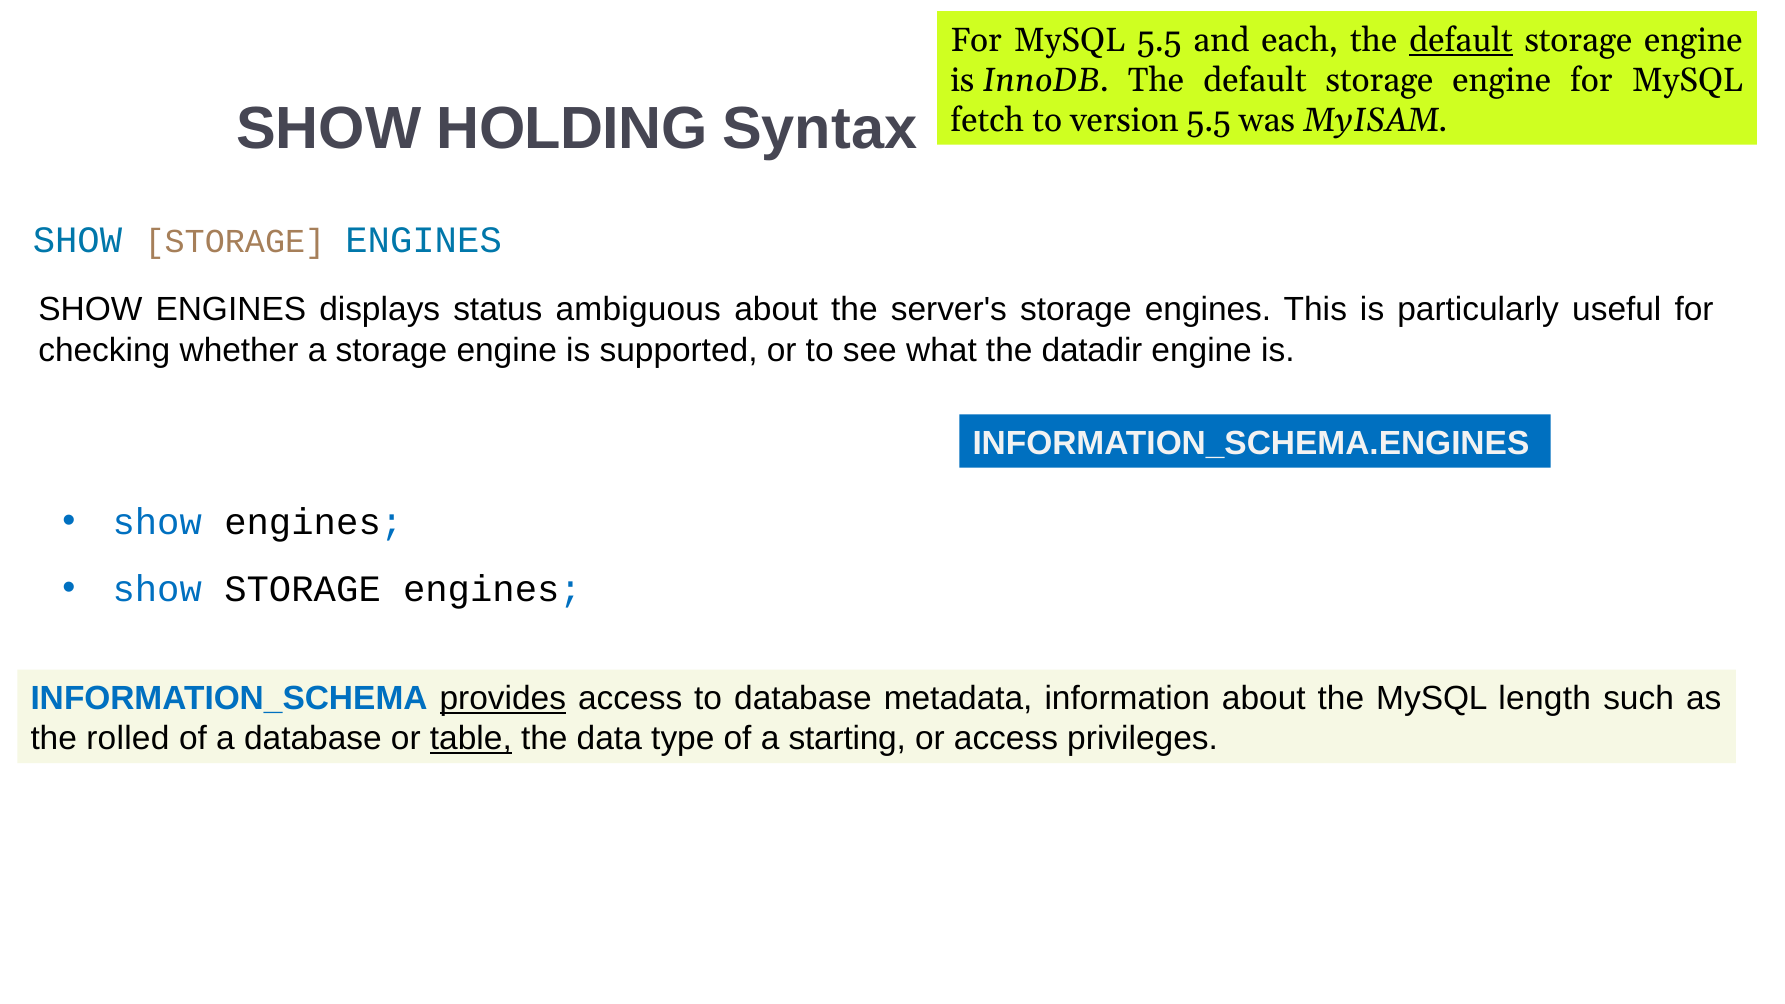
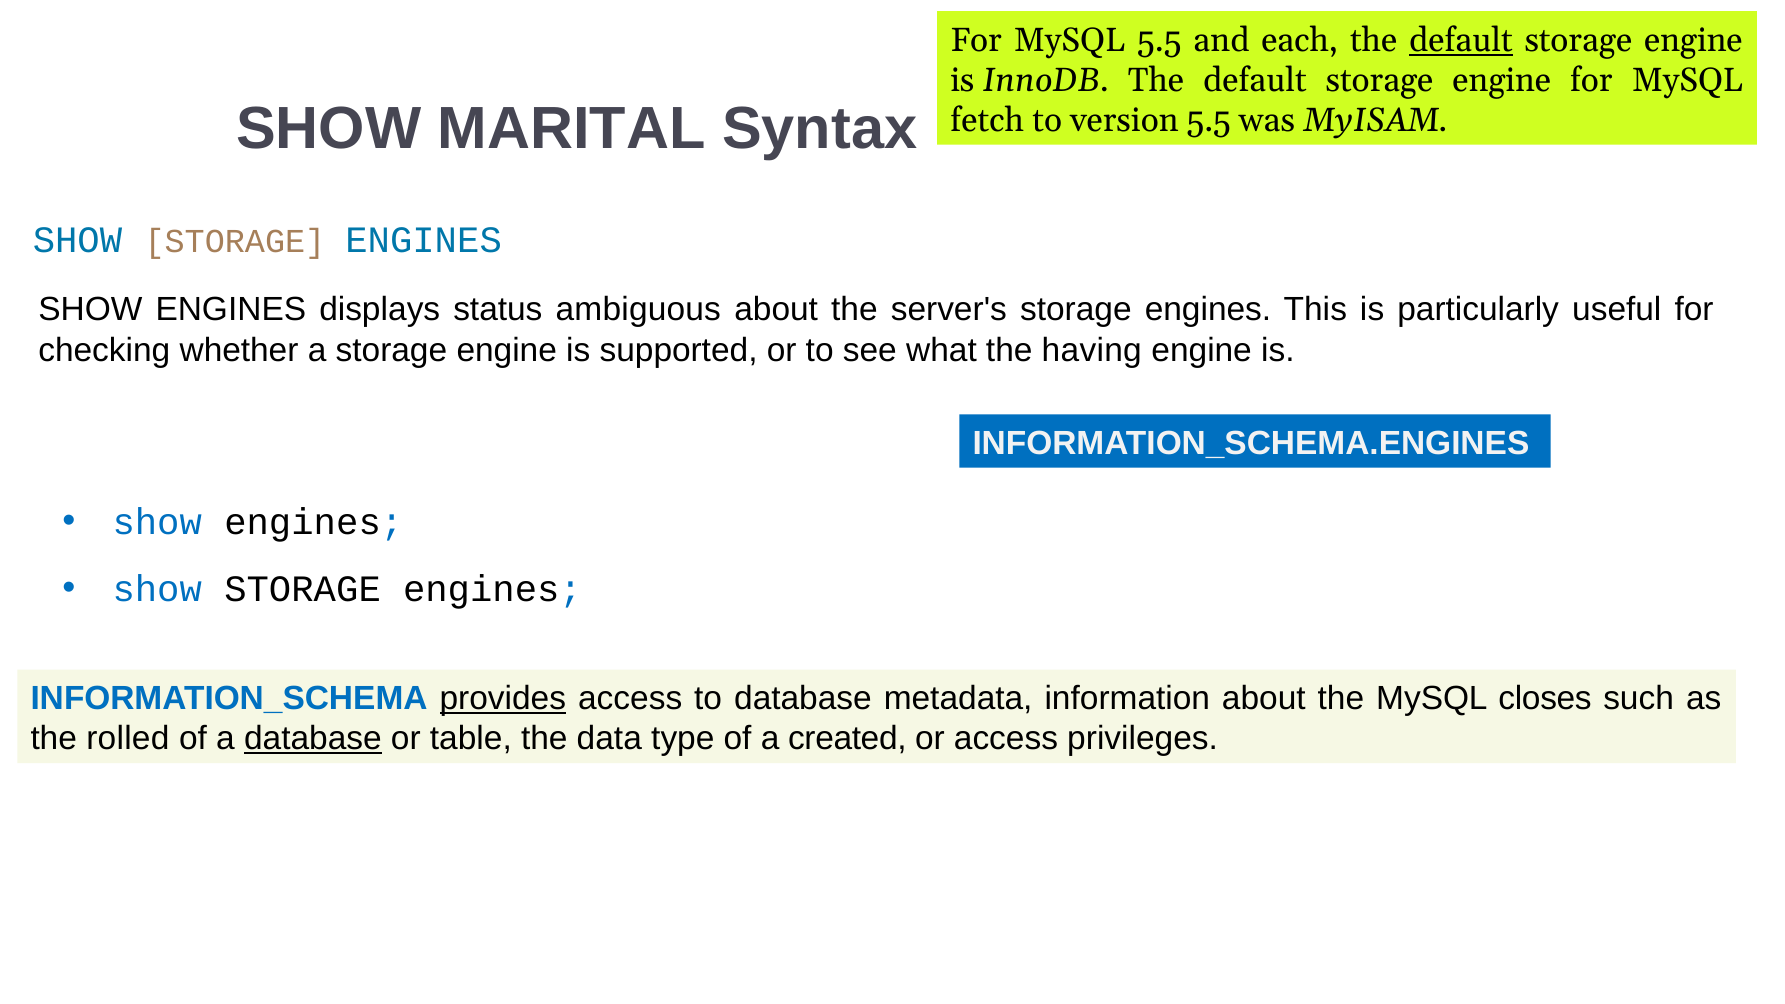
HOLDING: HOLDING -> MARITAL (572, 129)
datadir: datadir -> having (1092, 350)
length: length -> closes (1545, 699)
database underline: none -> present (313, 739)
table underline: present -> none (471, 739)
starting: starting -> created (847, 739)
